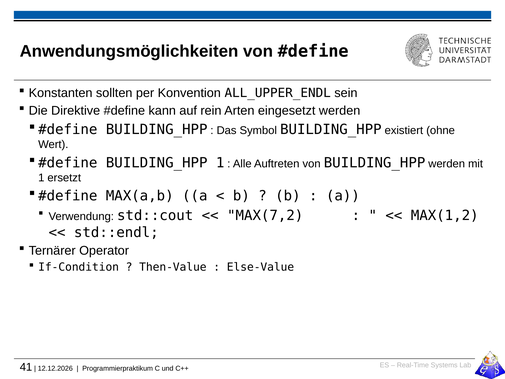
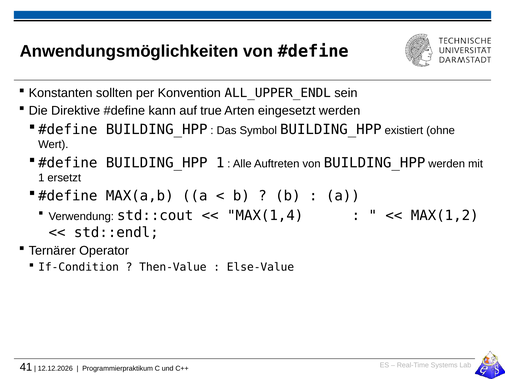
rein: rein -> true (211, 111)
MAX(7,2: MAX(7,2 -> MAX(1,4 (265, 215)
